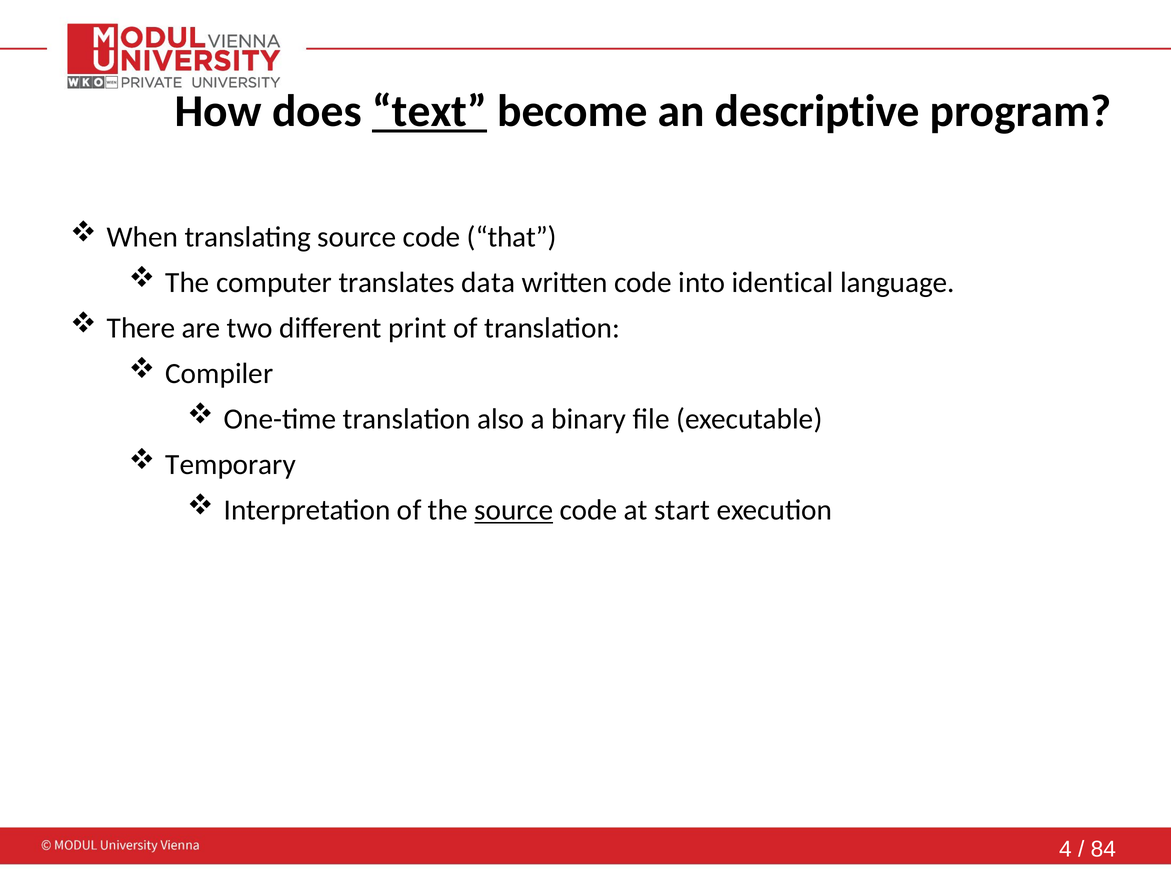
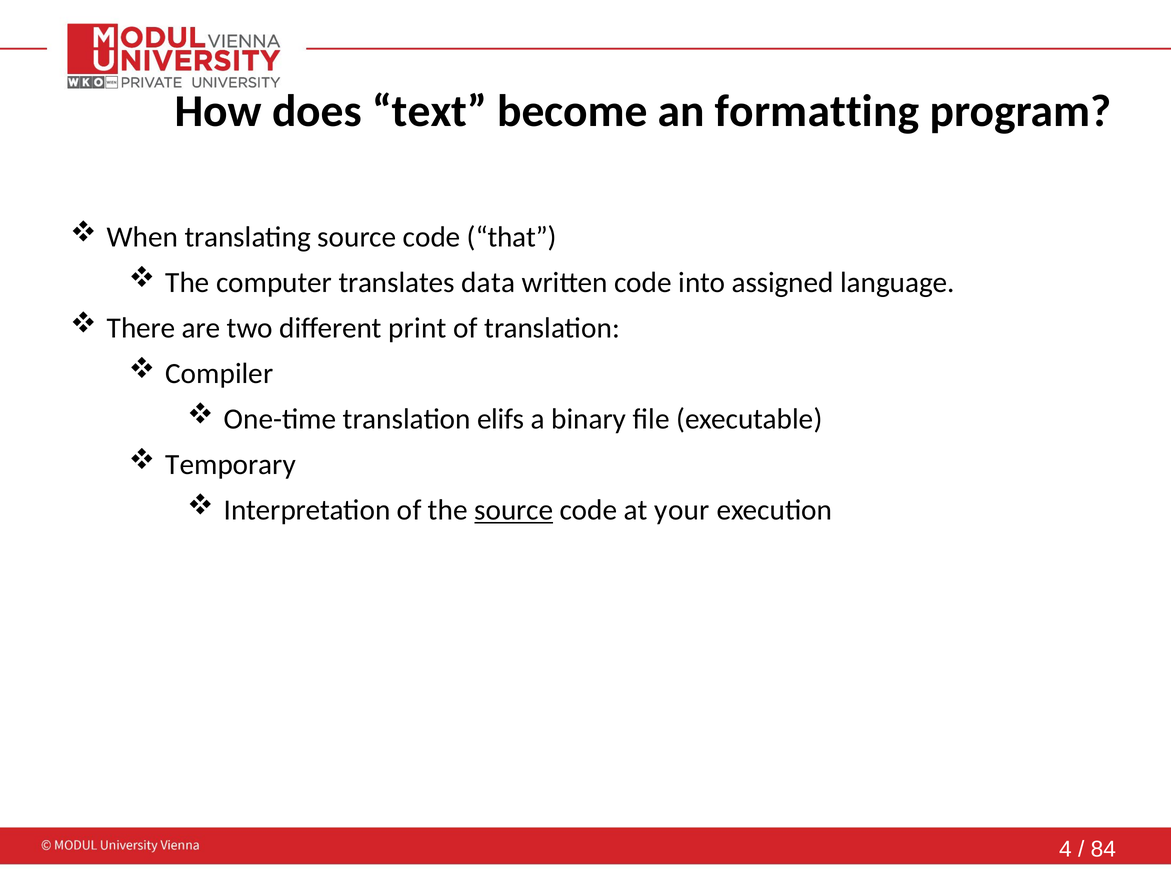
text underline: present -> none (430, 111)
descriptive: descriptive -> formatting (817, 111)
identical: identical -> assigned (783, 282)
also: also -> elifs (501, 419)
start: start -> your (682, 510)
